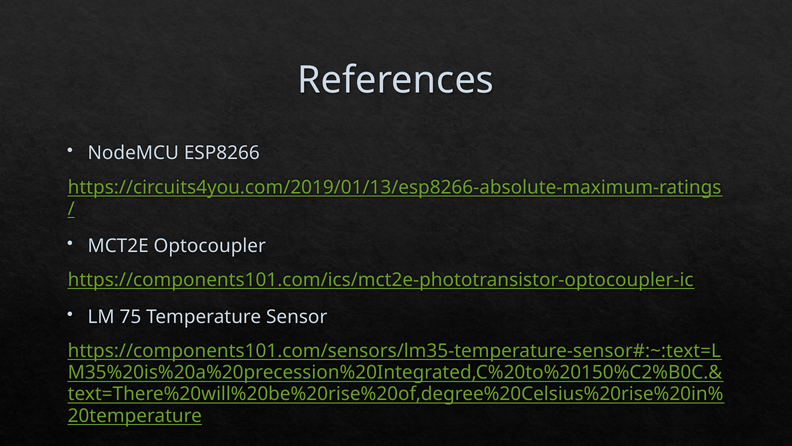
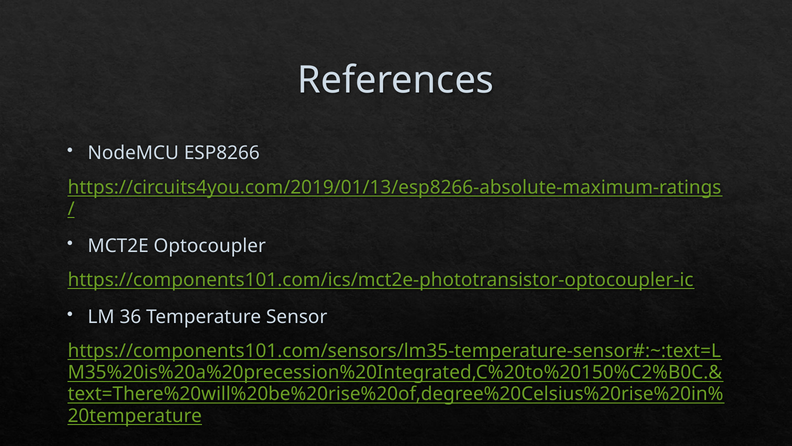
75: 75 -> 36 (130, 316)
